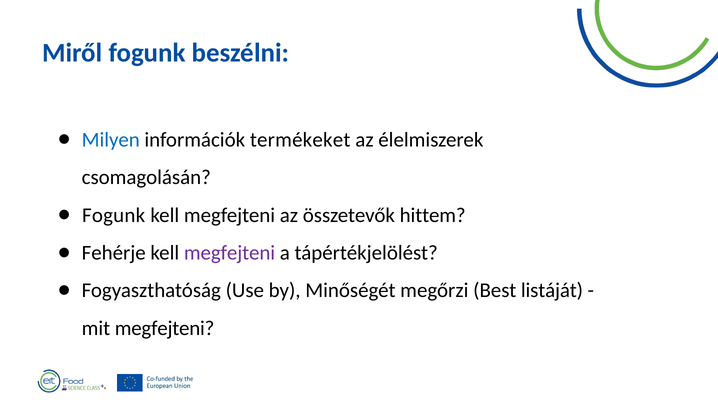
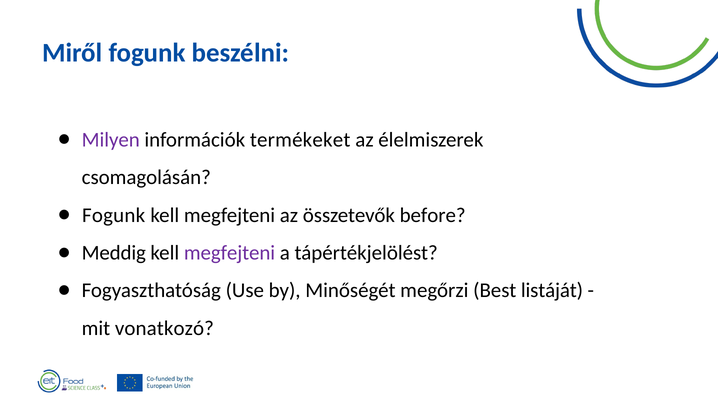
Milyen colour: blue -> purple (111, 140)
hittem: hittem -> before (433, 215)
Fehérje: Fehérje -> Meddig (114, 253)
mit megfejteni: megfejteni -> vonatkozó (164, 328)
